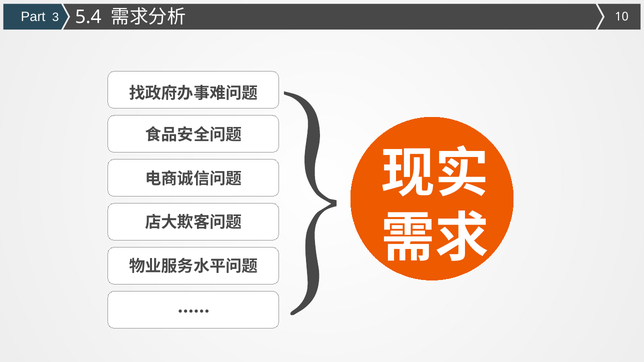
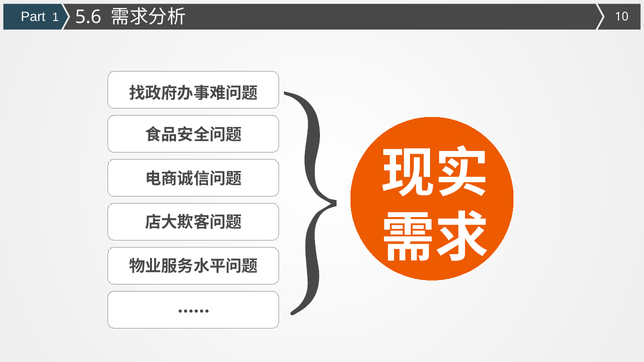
3: 3 -> 1 (56, 17)
5.4: 5.4 -> 5.6 (88, 17)
